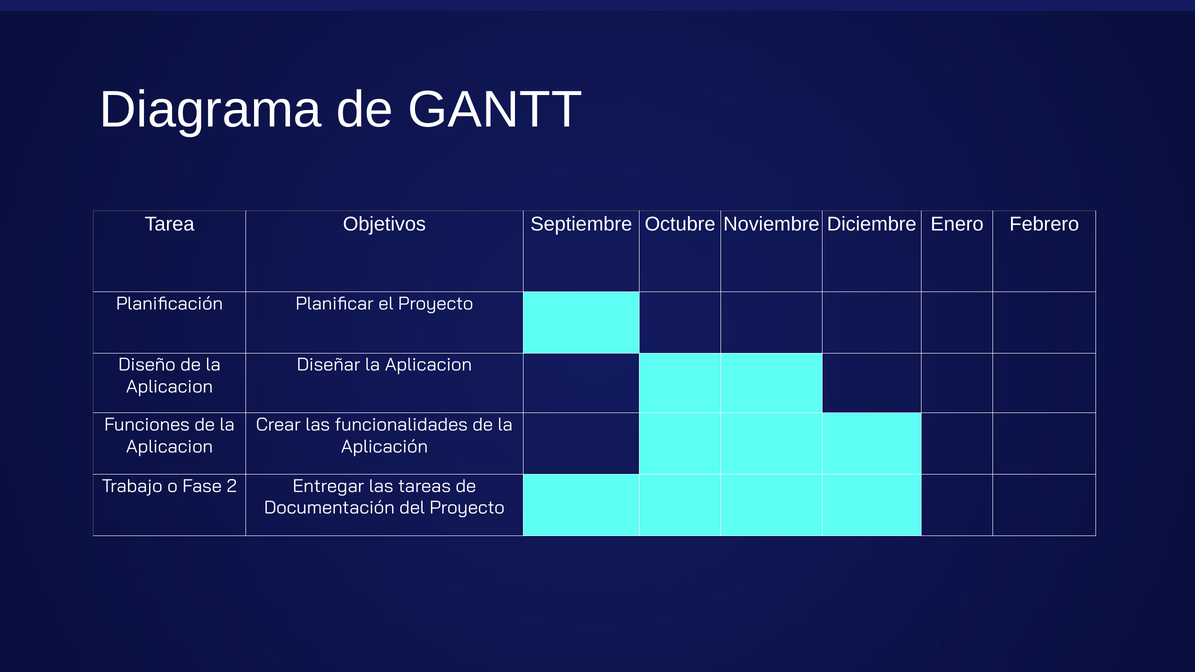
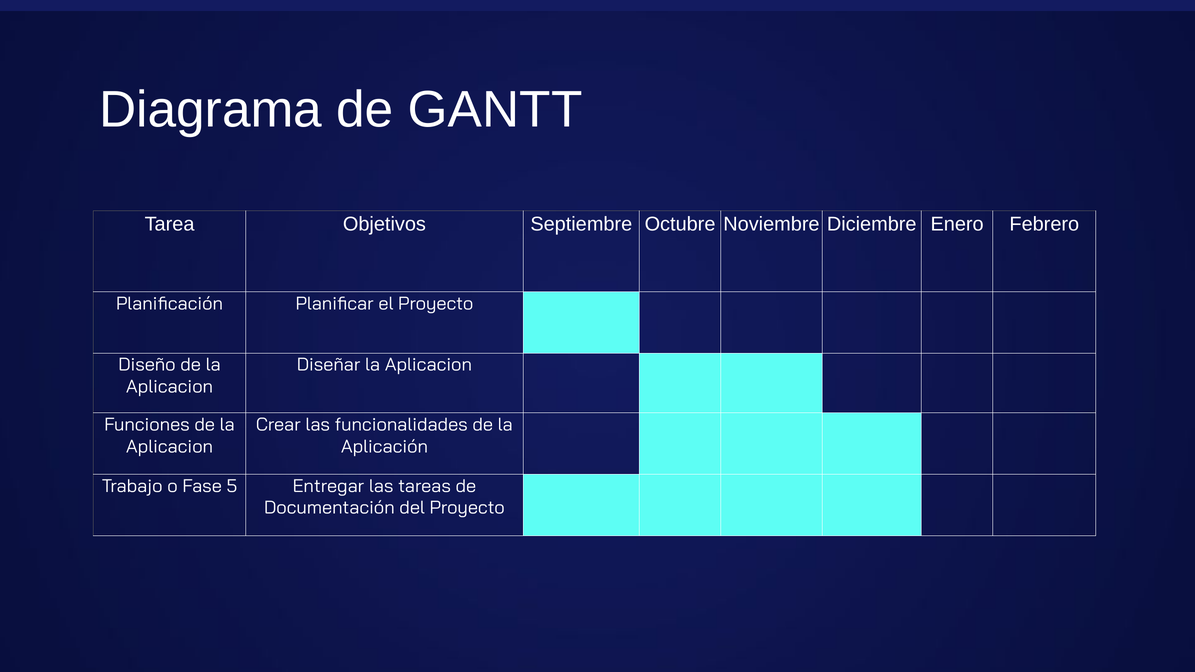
2: 2 -> 5 (232, 486)
